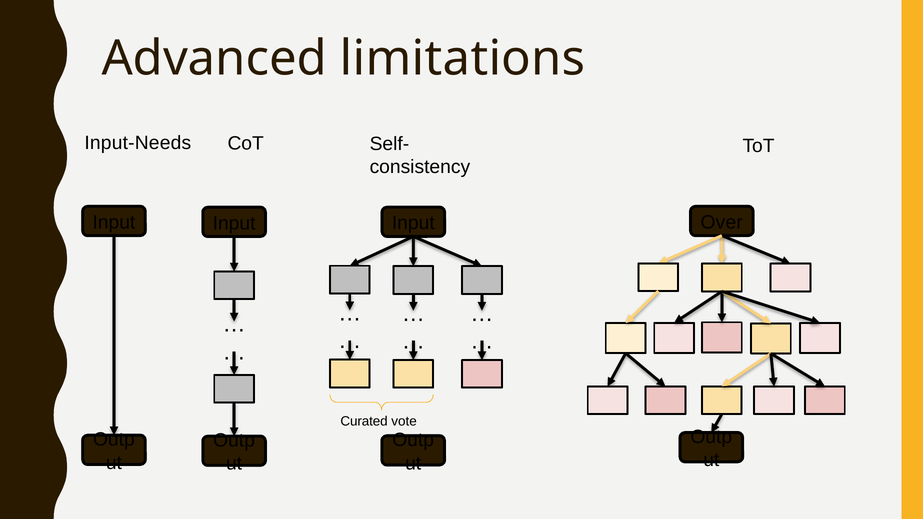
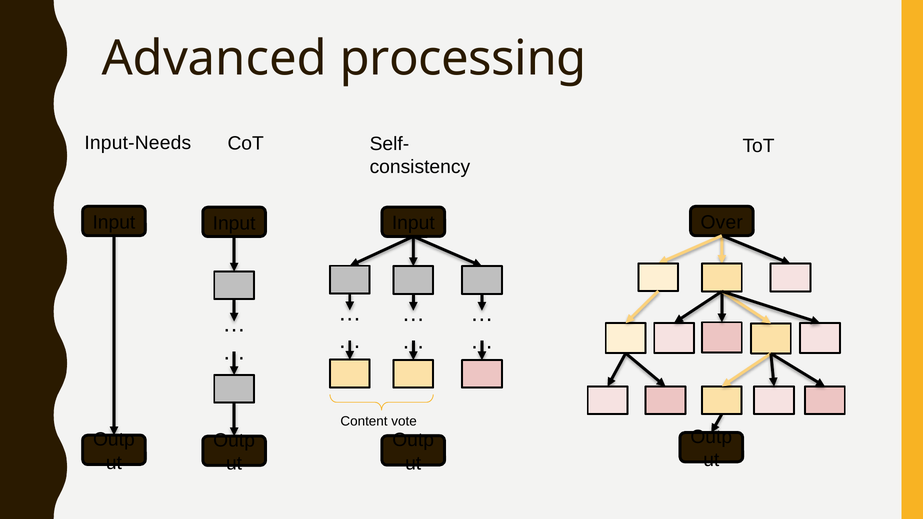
limitations: limitations -> processing (463, 59)
Curated: Curated -> Content (364, 422)
